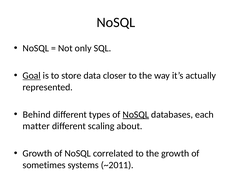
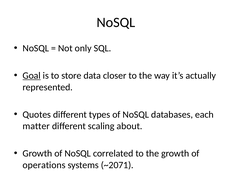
Behind: Behind -> Quotes (37, 114)
NoSQL underline: present -> none (136, 114)
sometimes: sometimes -> operations (44, 165)
~2011: ~2011 -> ~2071 (117, 165)
